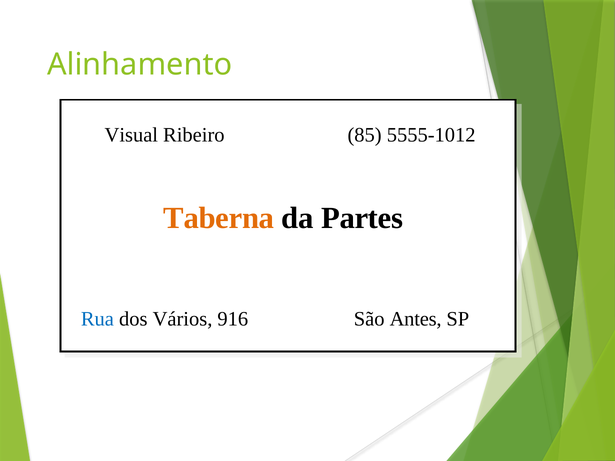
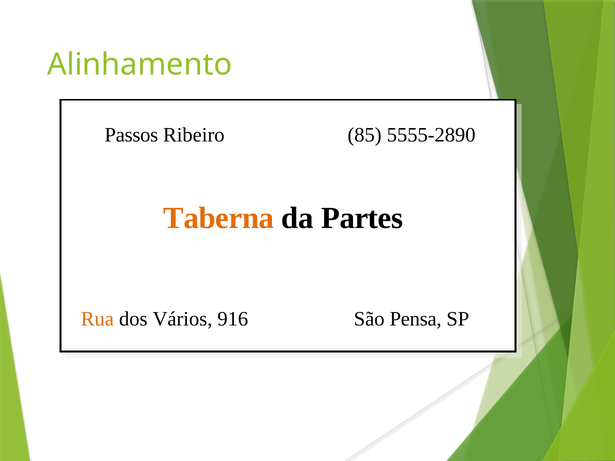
Visual: Visual -> Passos (131, 135)
5555-1012: 5555-1012 -> 5555-2890 (431, 135)
Rua colour: blue -> orange (97, 319)
Antes: Antes -> Pensa (416, 319)
